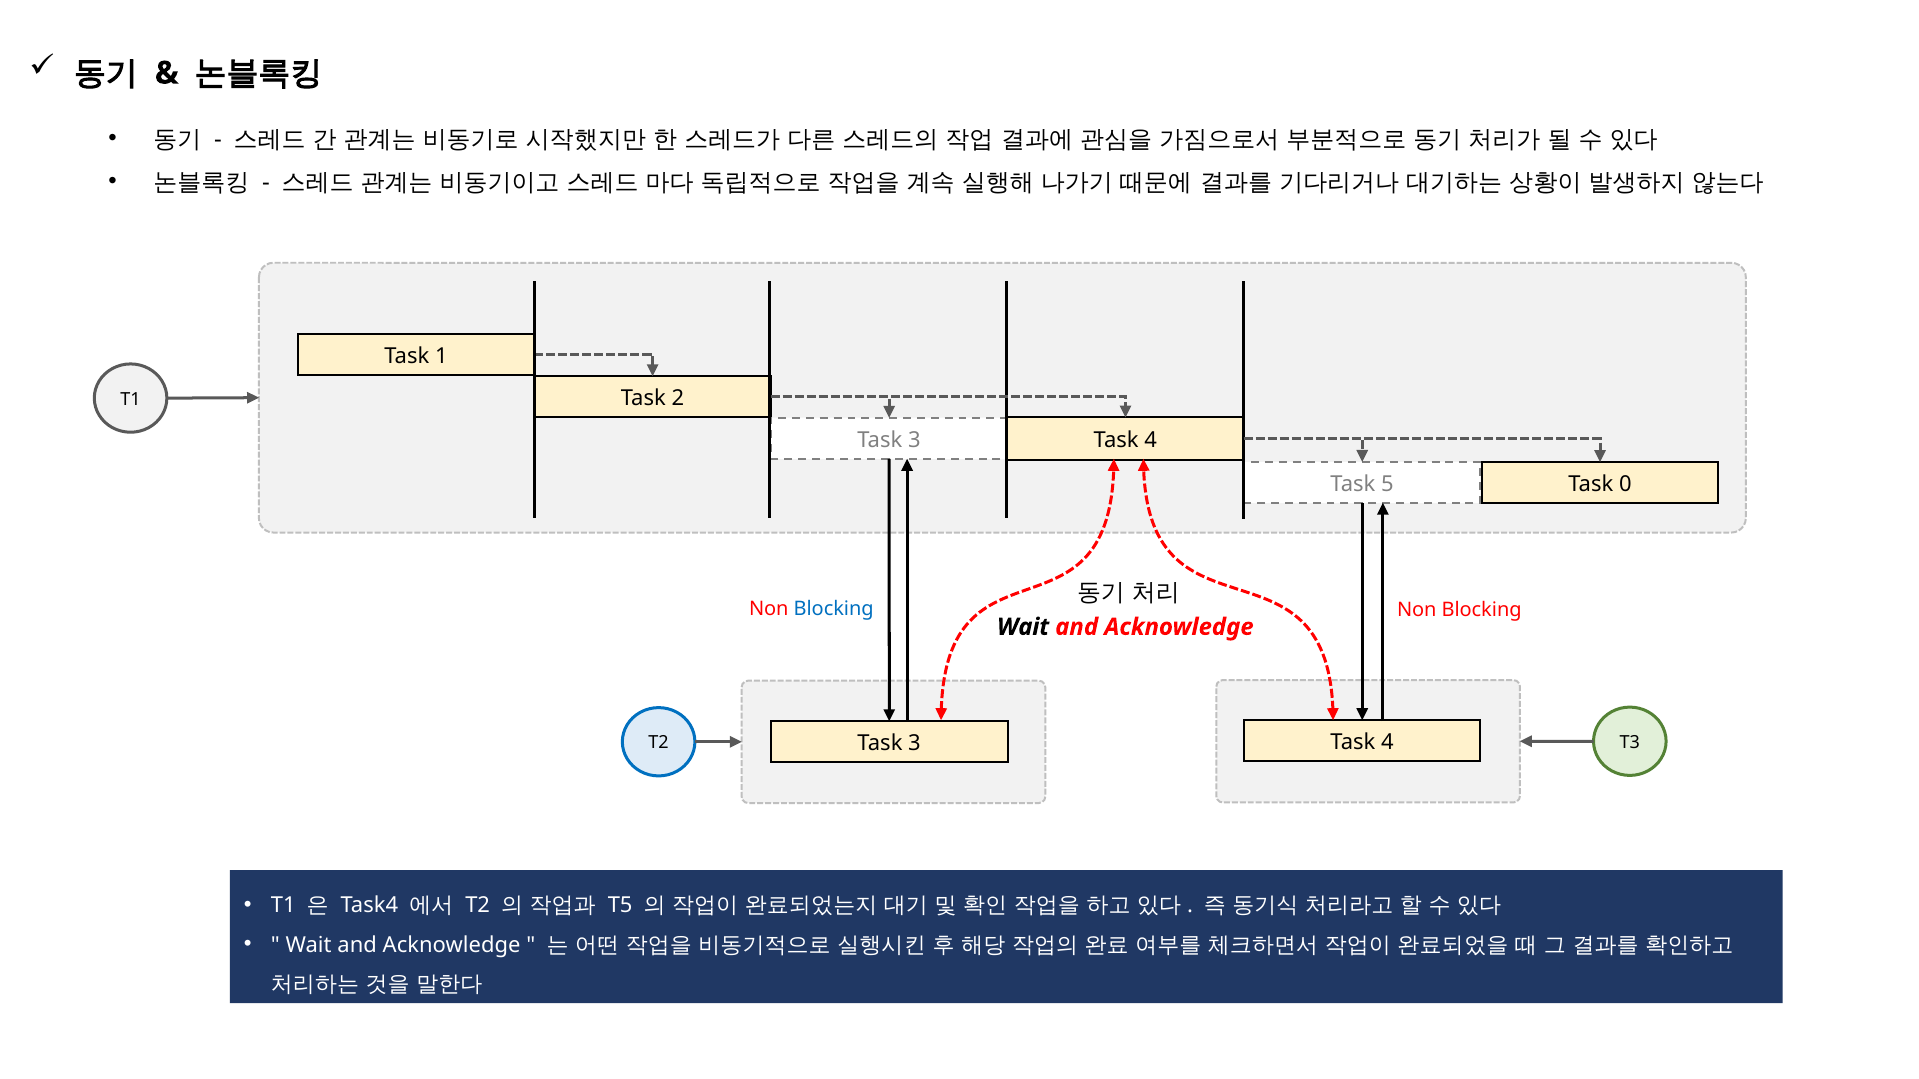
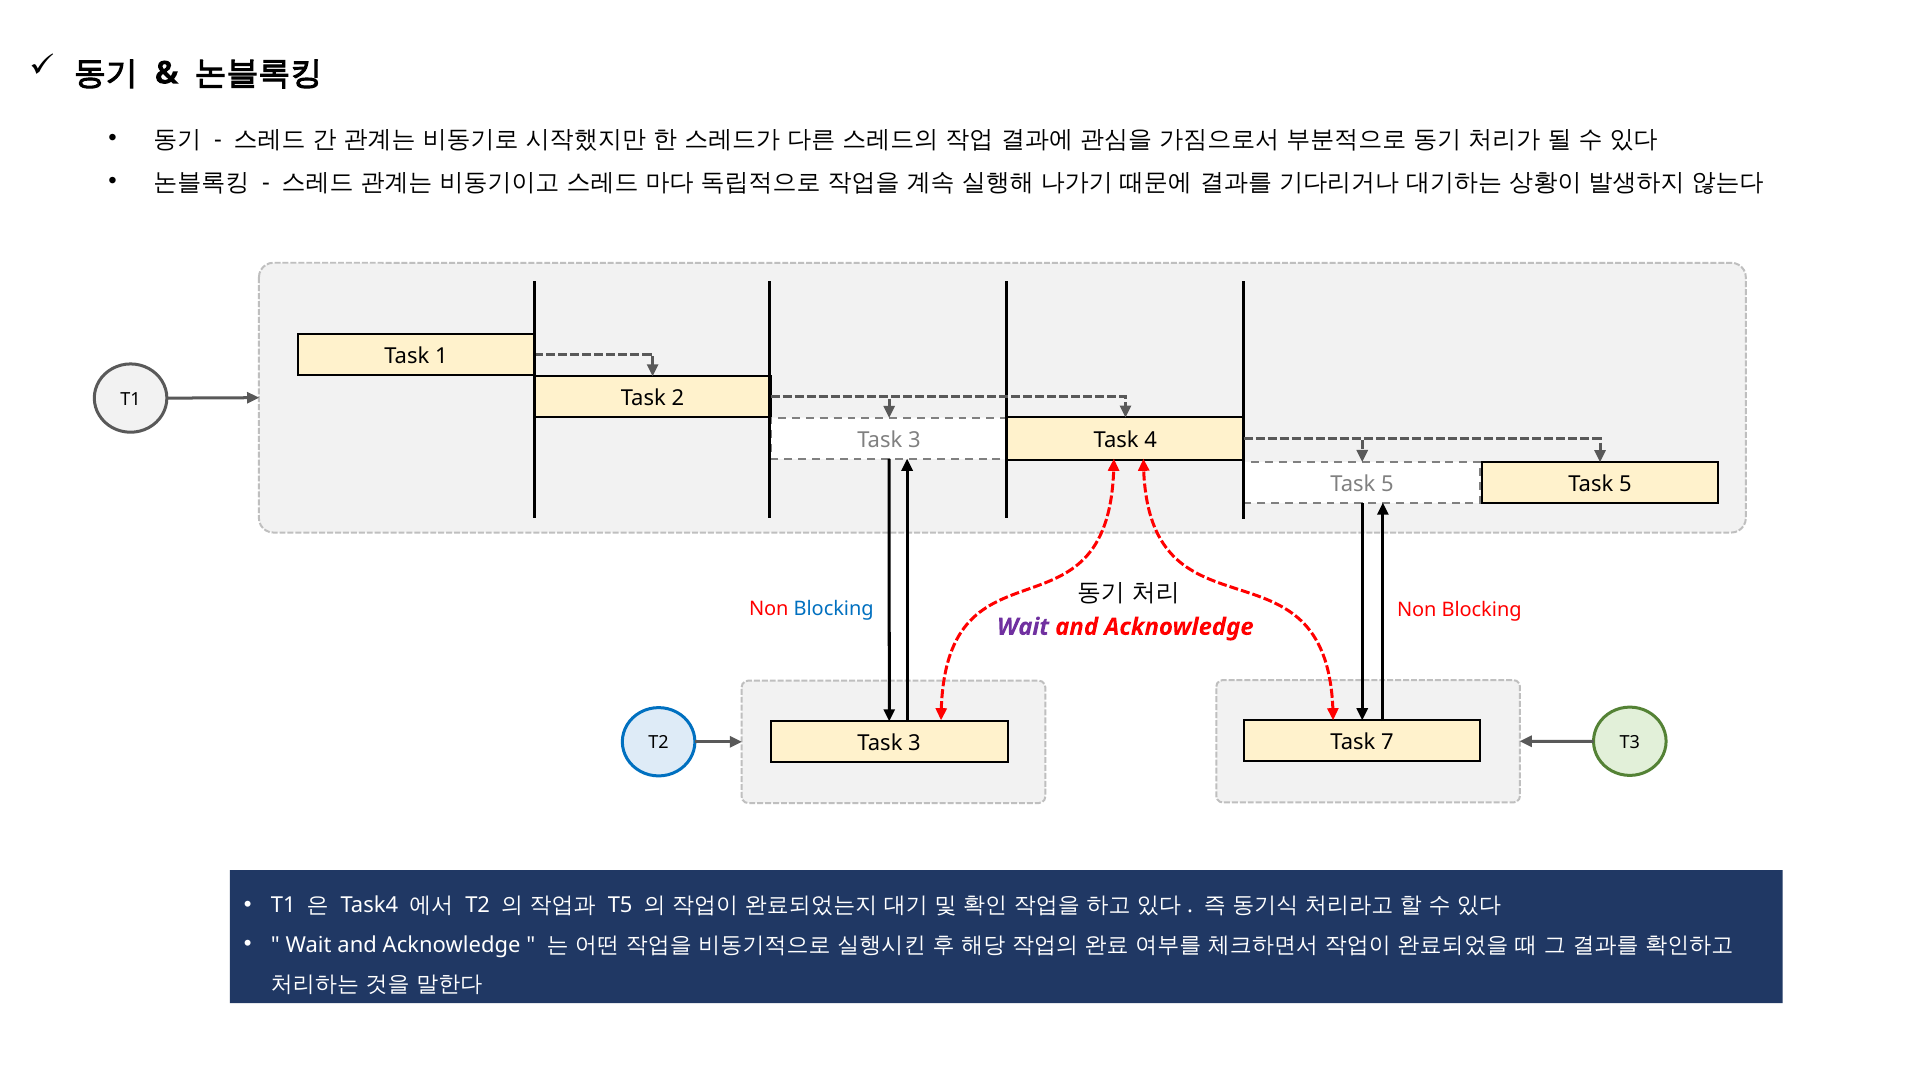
0: 0 -> 5 (1625, 484)
Wait colour: black -> purple (1023, 627)
4: 4 -> 7 (1387, 742)
